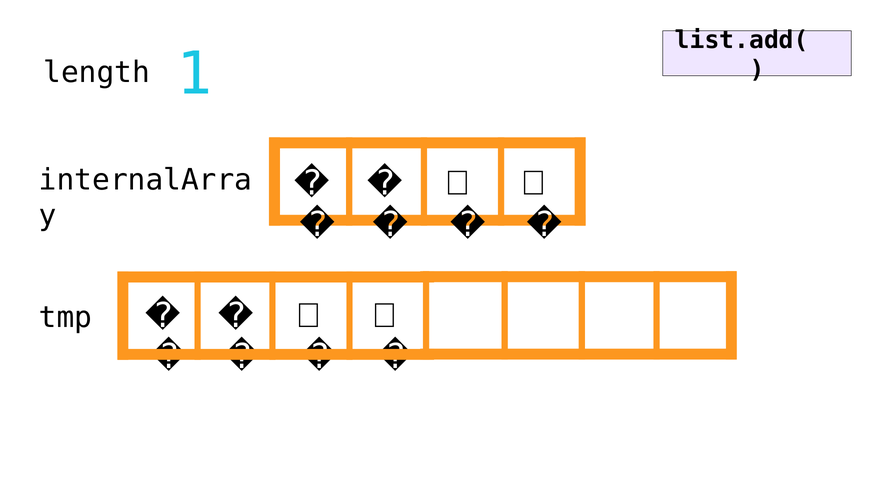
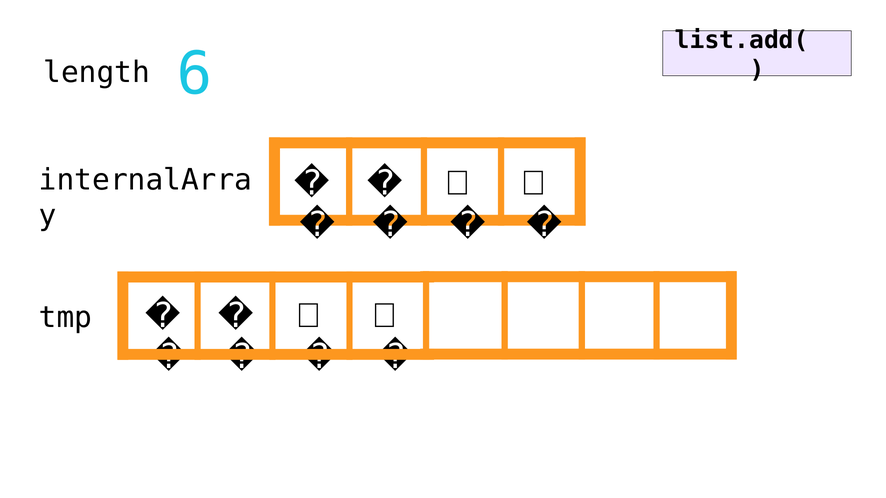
1: 1 -> 6 (194, 75)
